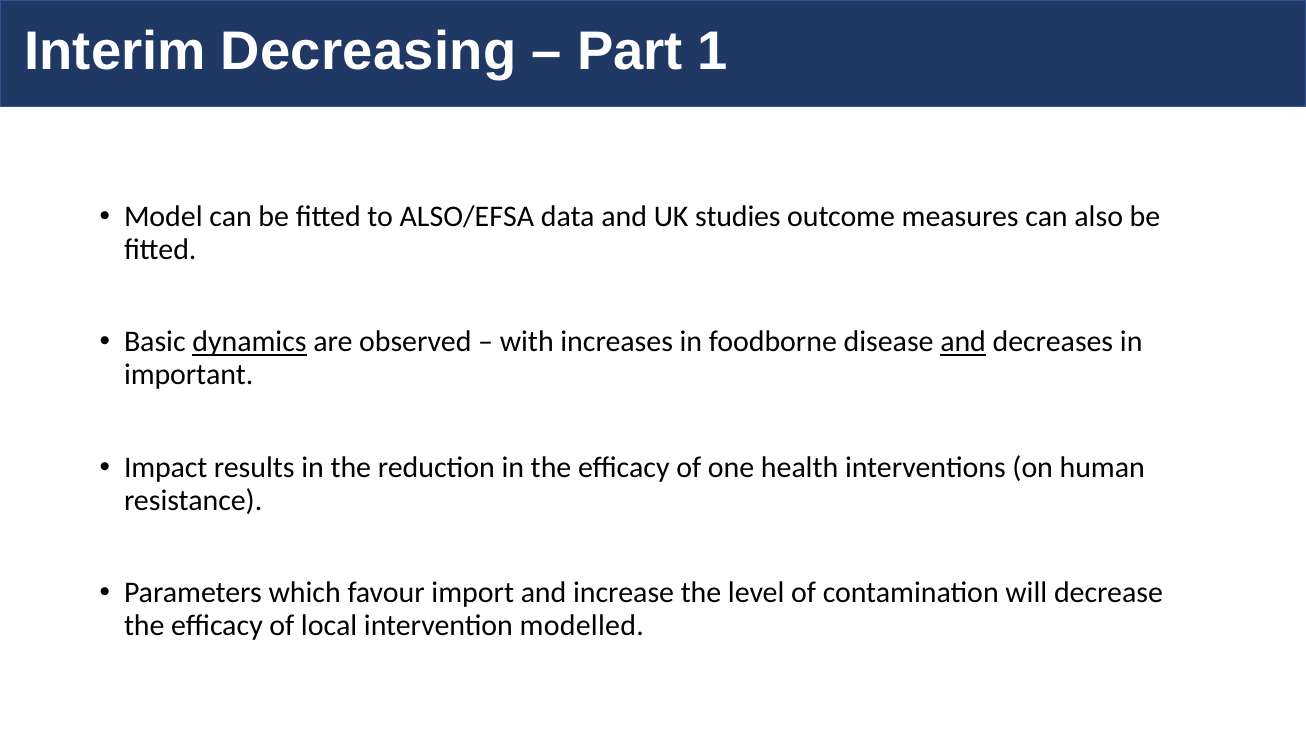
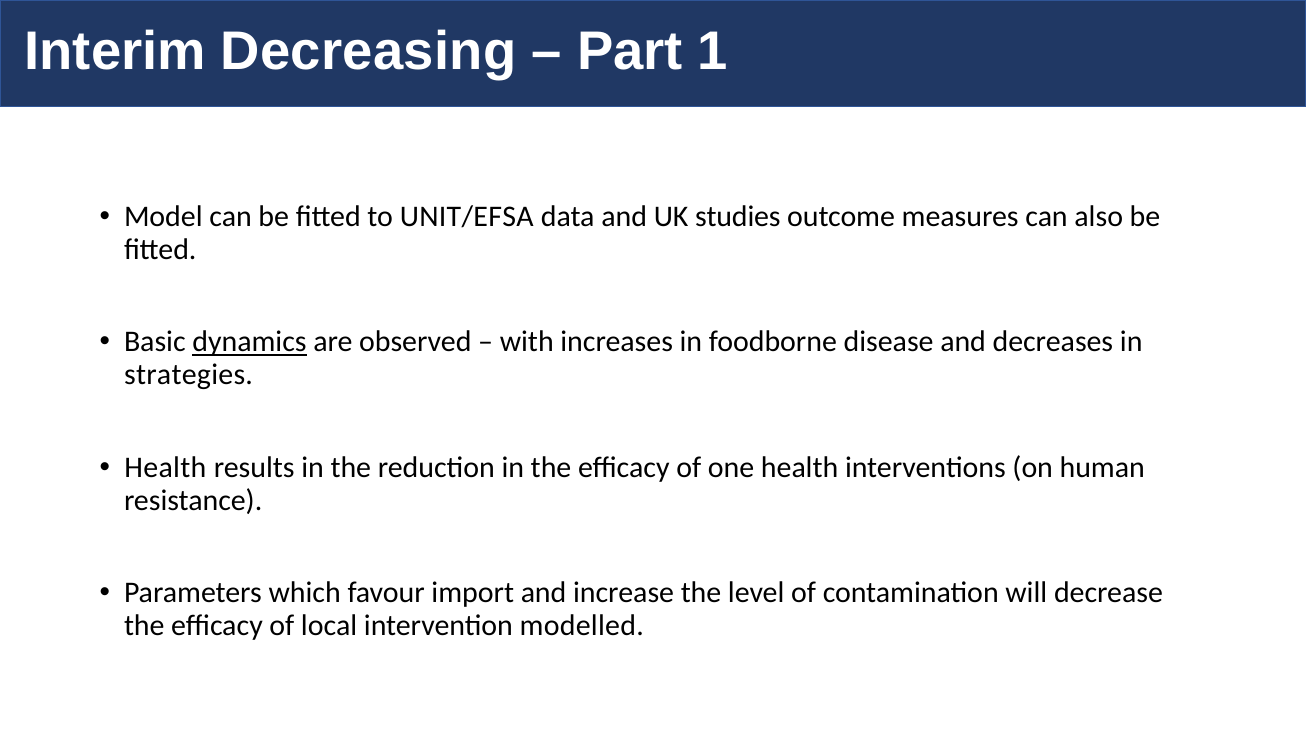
ALSO/EFSA: ALSO/EFSA -> UNIT/EFSA (467, 217)
and underline: present -> none (963, 342)
important: important -> strategies (189, 375)
Impact: Impact -> Health (165, 468)
